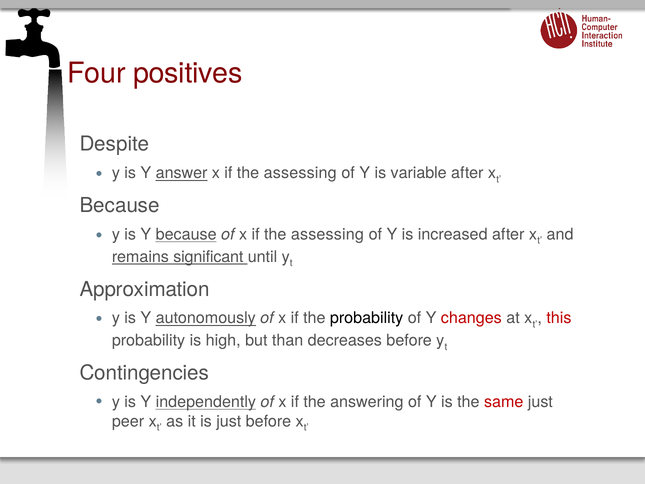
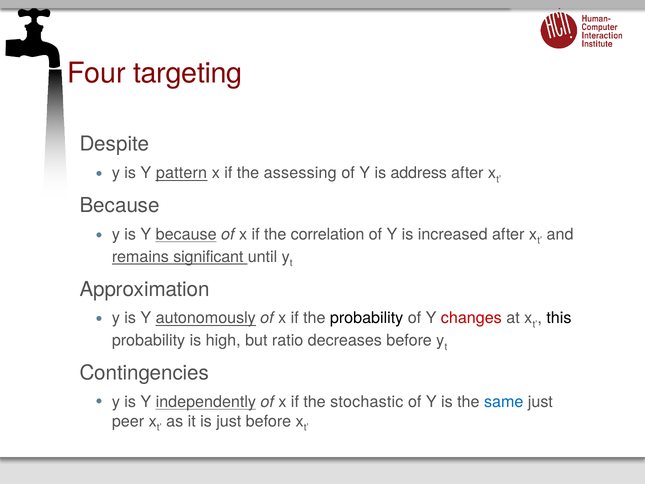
positives: positives -> targeting (188, 73)
answer: answer -> pattern (181, 173)
variable: variable -> address (419, 173)
assessing: assessing -> correlation (328, 234)
this colour: red -> black (559, 318)
than: than -> ratio (288, 340)
answering: answering -> stochastic (367, 402)
same colour: red -> blue (504, 402)
